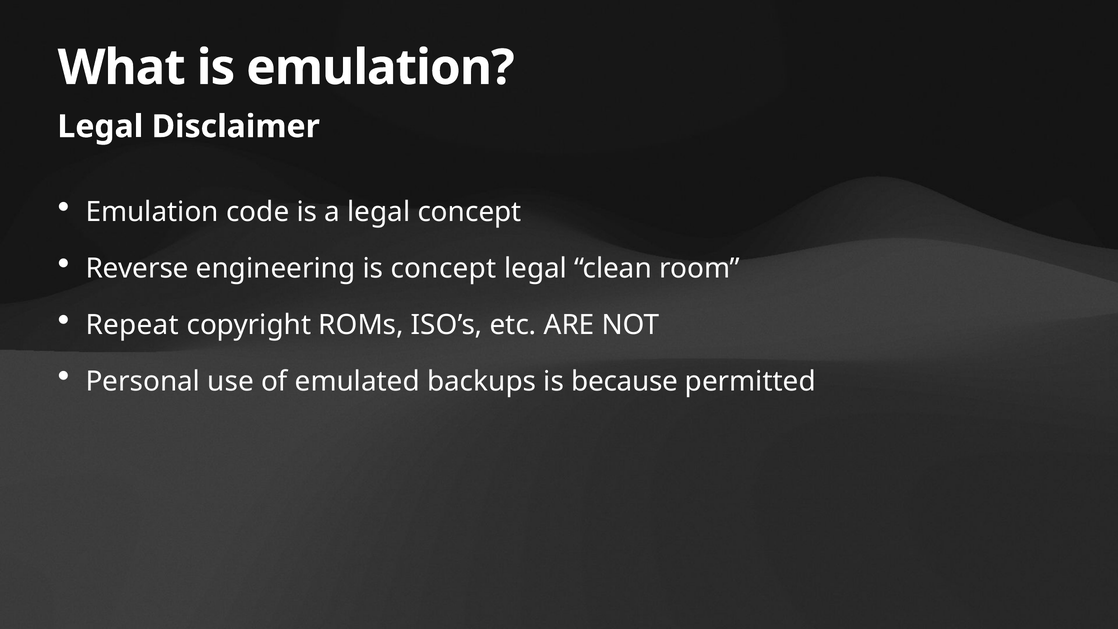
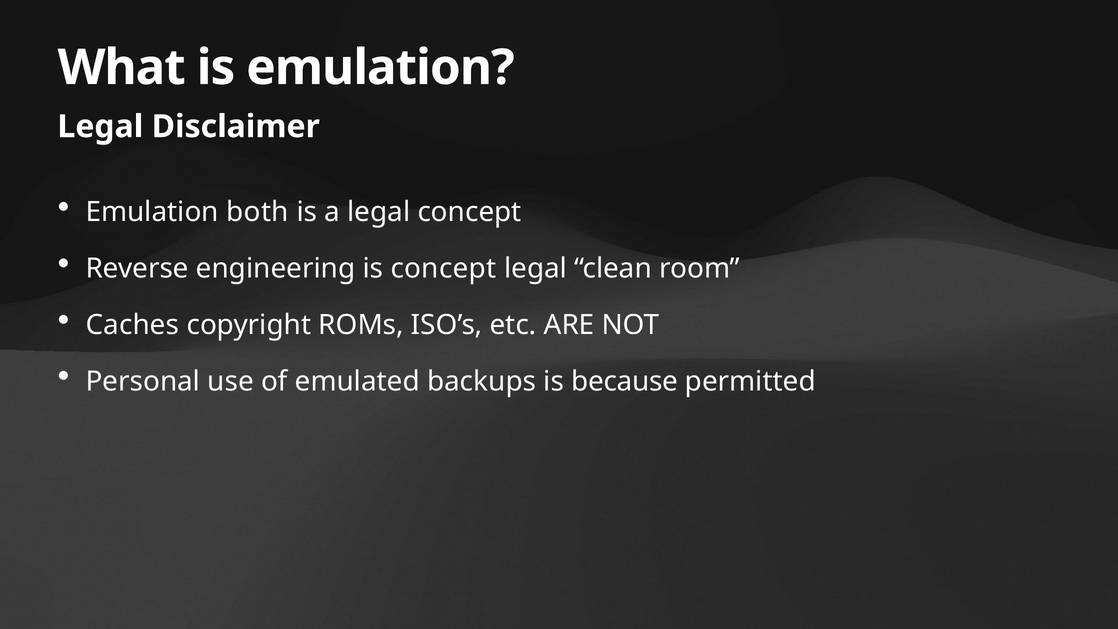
code: code -> both (258, 212)
Repeat: Repeat -> Caches (132, 325)
